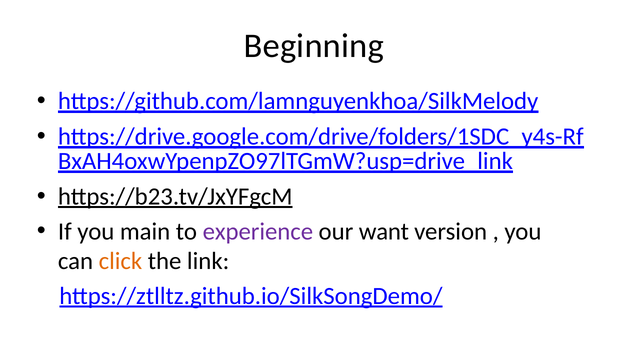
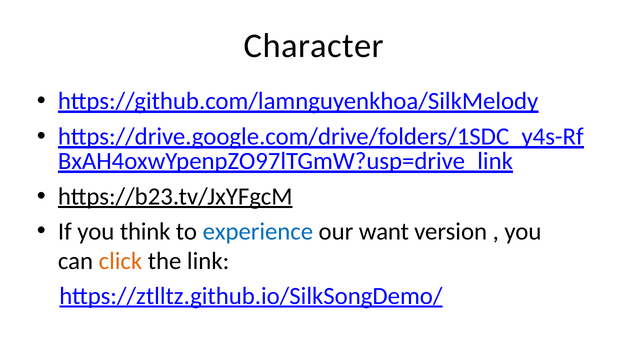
Beginning: Beginning -> Character (314, 46)
main: main -> think (145, 232)
experience colour: purple -> blue (258, 232)
